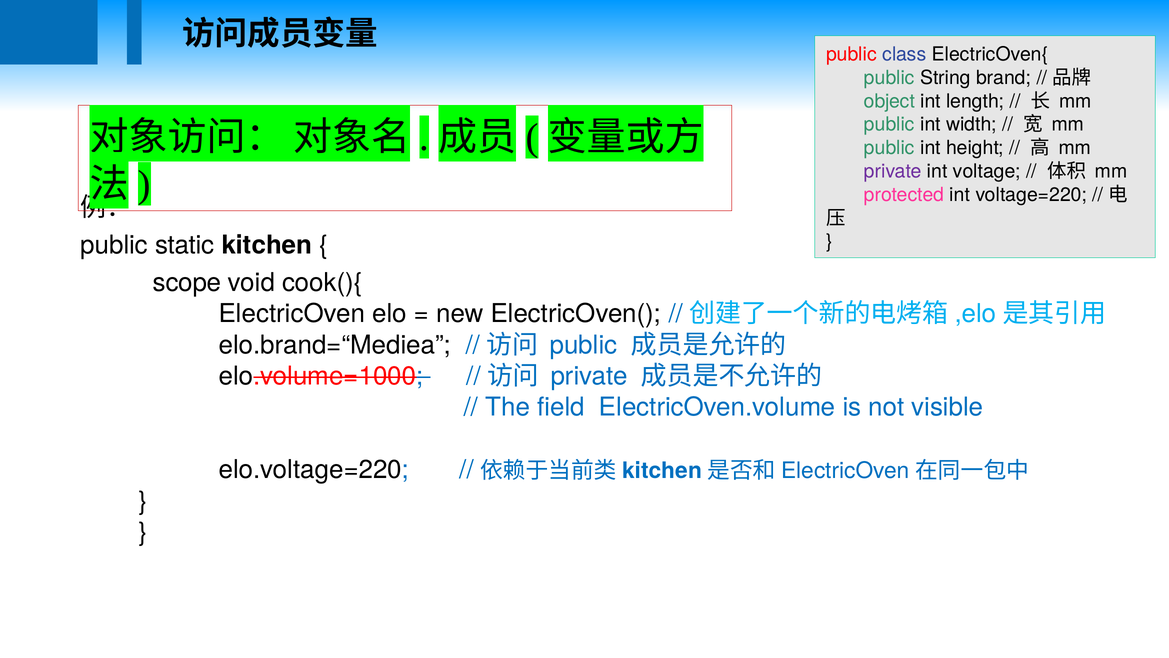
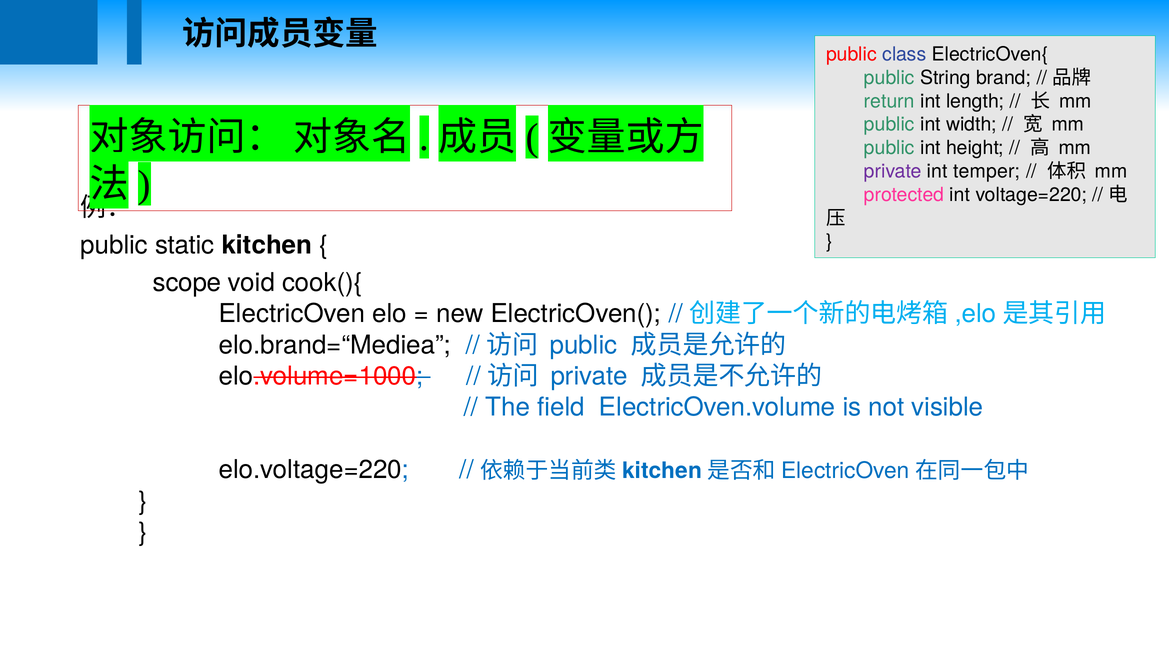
object: object -> return (889, 101)
voltage: voltage -> temper (987, 171)
